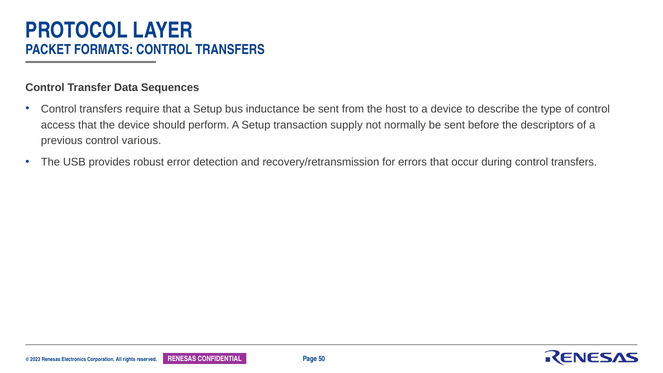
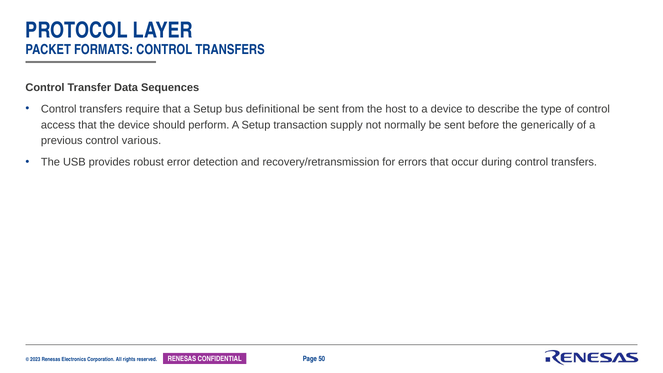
inductance: inductance -> definitional (273, 109)
descriptors: descriptors -> generically (547, 125)
